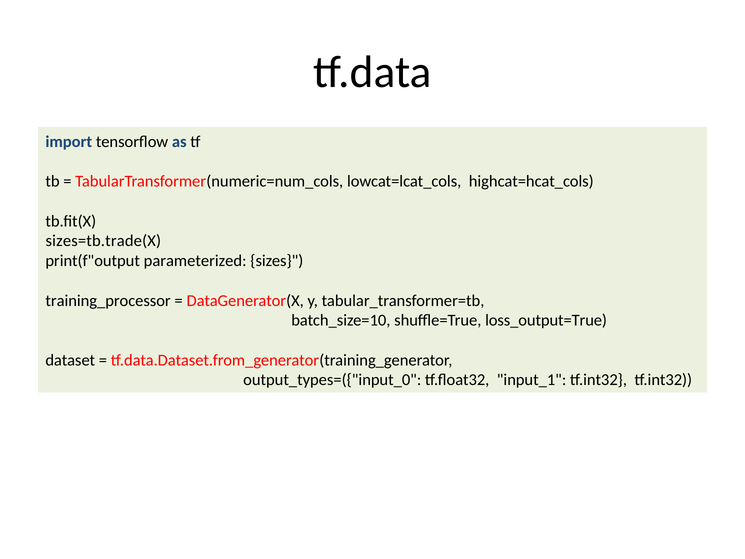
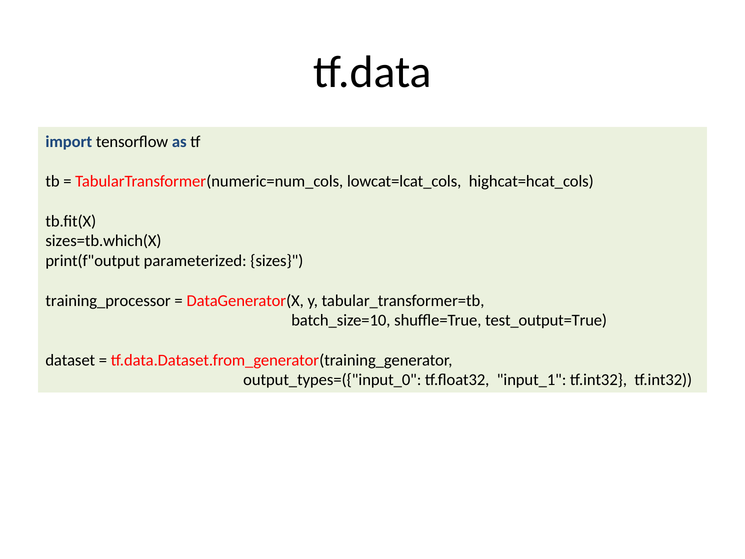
sizes=tb.trade(X: sizes=tb.trade(X -> sizes=tb.which(X (103, 241)
loss_output=True: loss_output=True -> test_output=True (546, 320)
